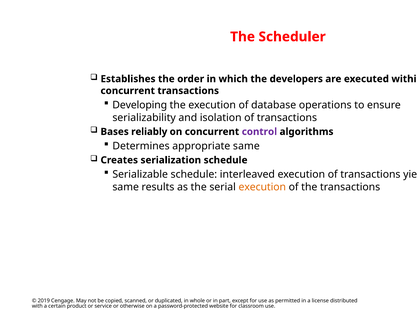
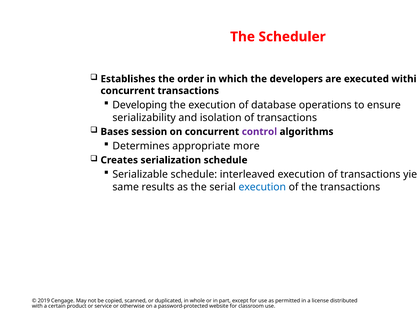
reliably: reliably -> session (149, 132)
appropriate same: same -> more (246, 146)
execution colour: orange -> blue (262, 187)
